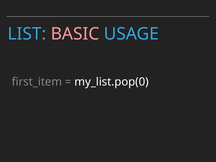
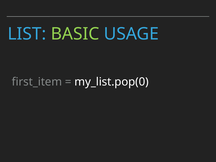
BASIC colour: pink -> light green (75, 34)
